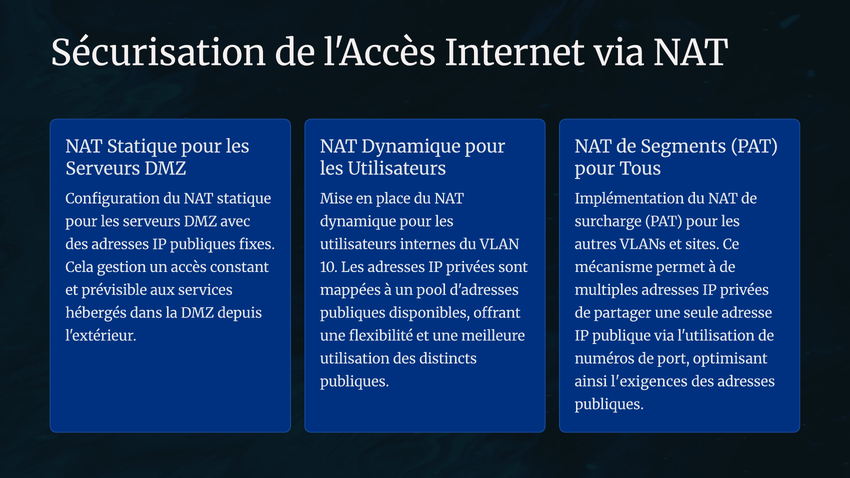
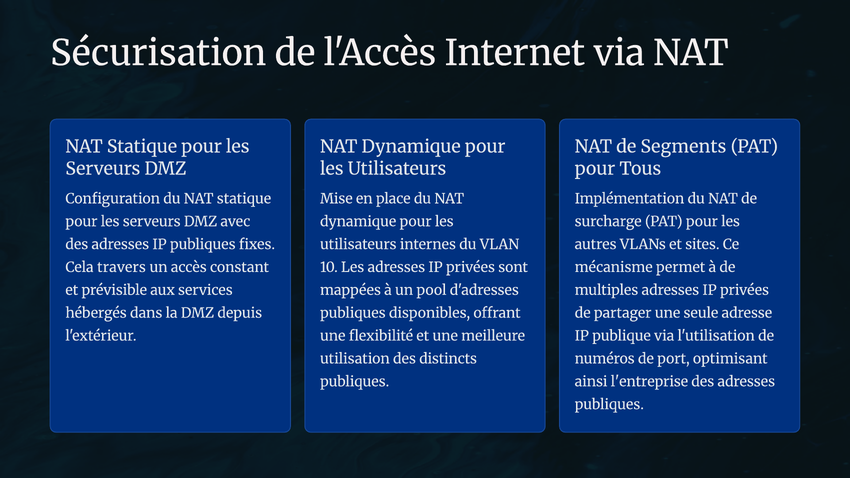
gestion: gestion -> travers (121, 267)
l'exigences: l'exigences -> l'entreprise (649, 382)
